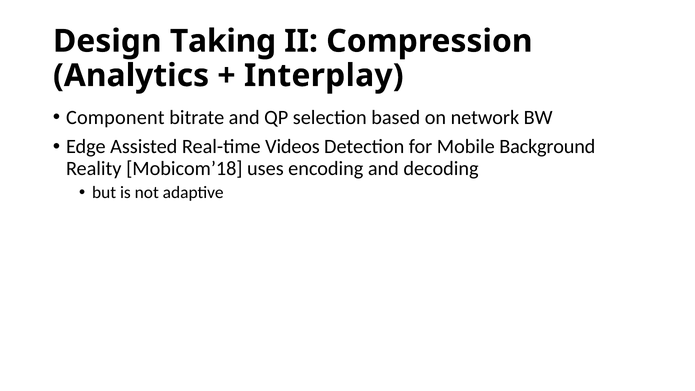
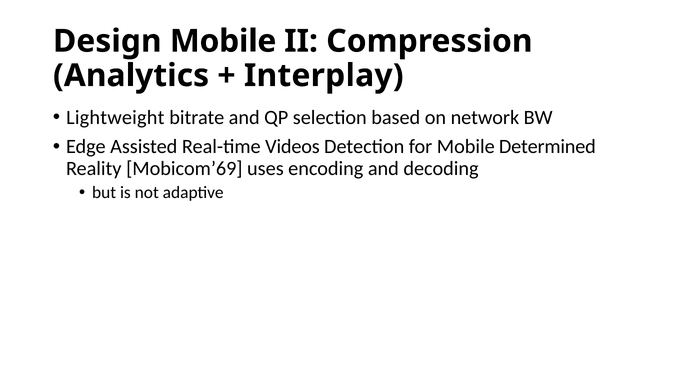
Design Taking: Taking -> Mobile (223, 41)
Component: Component -> Lightweight (115, 118)
Background: Background -> Determined (547, 147)
Mobicom’18: Mobicom’18 -> Mobicom’69 (184, 169)
